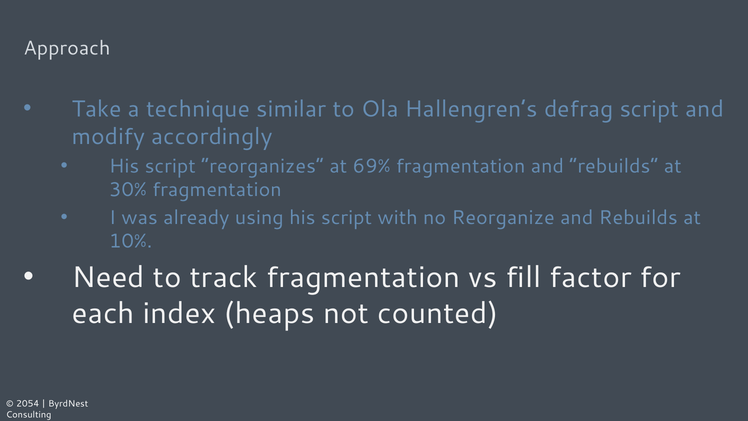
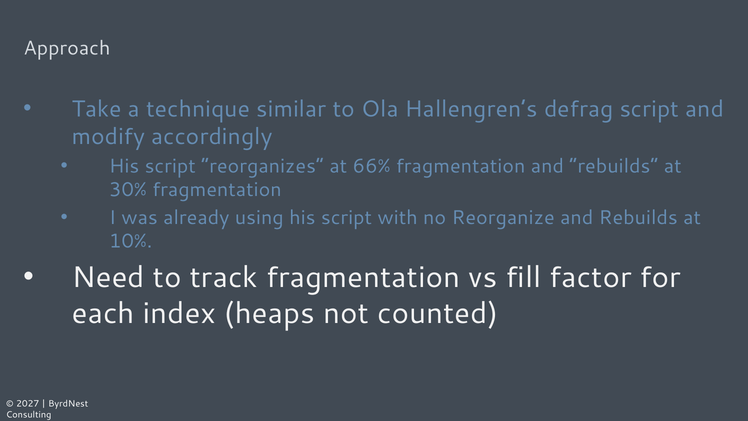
69%: 69% -> 66% (372, 166)
2054: 2054 -> 2027 (28, 404)
